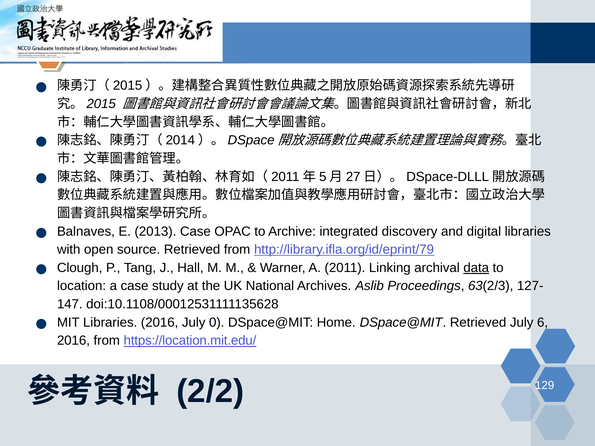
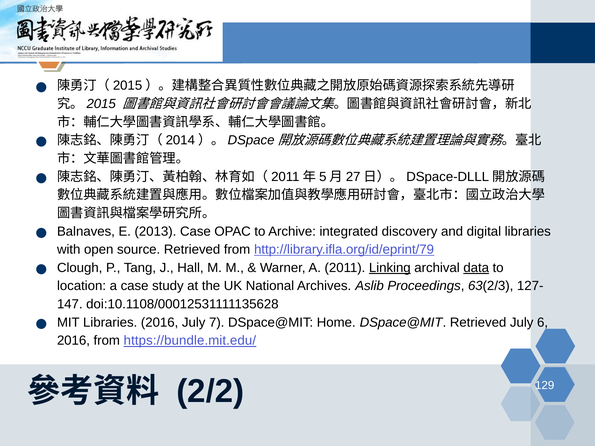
Linking underline: none -> present (390, 268)
0: 0 -> 7 (217, 323)
https://location.mit.edu/: https://location.mit.edu/ -> https://bundle.mit.edu/ (190, 341)
